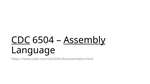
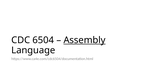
CDC underline: present -> none (21, 40)
